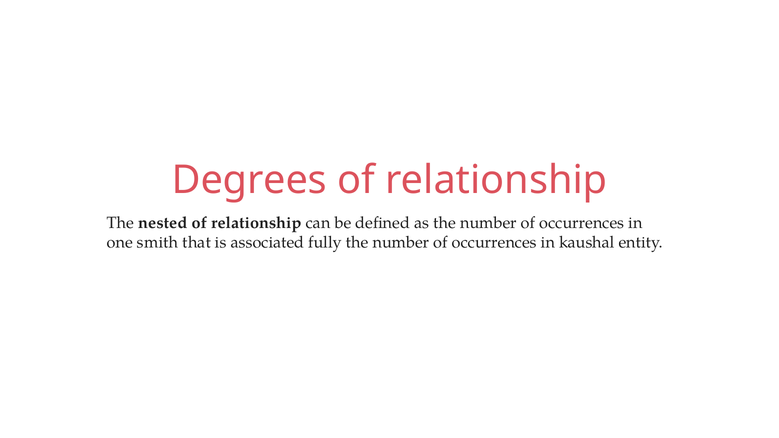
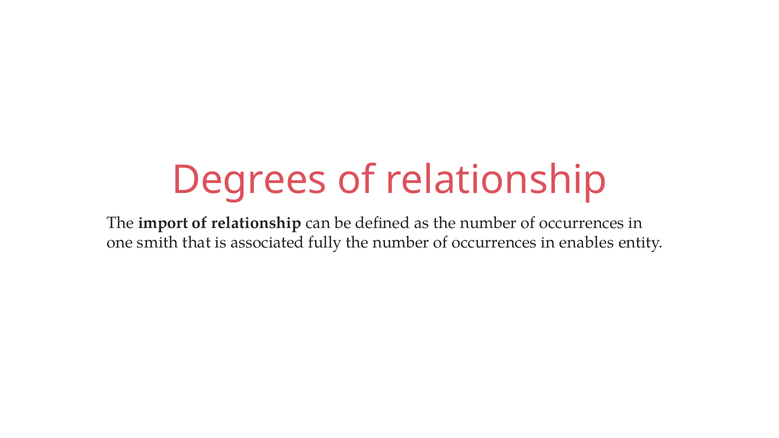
nested: nested -> import (163, 223)
kaushal: kaushal -> enables (587, 243)
